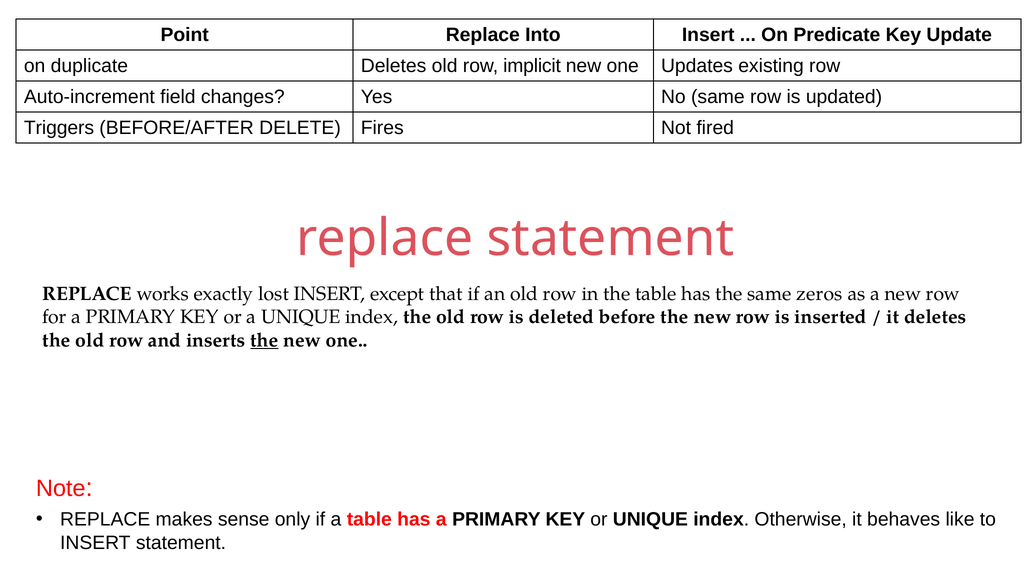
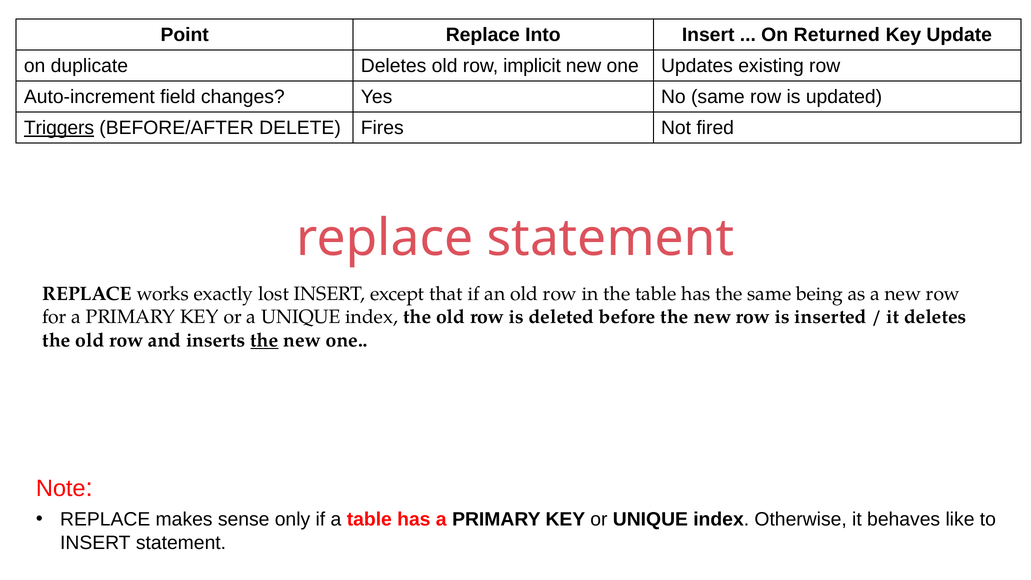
Predicate: Predicate -> Returned (837, 35)
Triggers underline: none -> present (59, 128)
zeros: zeros -> being (820, 294)
